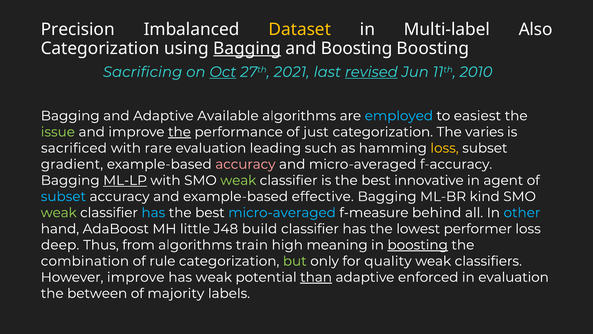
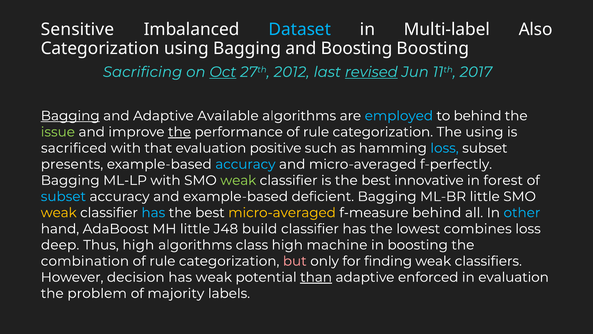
Precision: Precision -> Sensitive (78, 30)
Dataset colour: yellow -> light blue (300, 30)
Bagging underline: present -> none (247, 48)
2021: 2021 -> 2012 (292, 72)
2010: 2010 -> 2017 (476, 72)
Bagging underline: none -> present (70, 116)
to easiest: easiest -> behind (478, 116)
performance of just: just -> rule (316, 132)
The varies: varies -> using (484, 132)
rare: rare -> that (158, 148)
leading: leading -> positive (276, 148)
loss colour: yellow -> light blue (445, 148)
gradient: gradient -> presents (72, 164)
accuracy colour: pink -> light blue (245, 164)
f-accuracy: f-accuracy -> f-perfectly (456, 164)
ML-LP underline: present -> none (125, 180)
agent: agent -> forest (503, 180)
effective: effective -> deficient (323, 196)
ML-BR kind: kind -> little (485, 196)
weak colour: light green -> yellow (59, 212)
micro-averaged colour: light blue -> yellow (282, 212)
performer: performer -> combines (478, 229)
Thus from: from -> high (138, 245)
train: train -> class (252, 245)
meaning: meaning -> machine (337, 245)
boosting underline: present -> none (418, 245)
but colour: light green -> pink (295, 261)
quality: quality -> finding (388, 261)
However improve: improve -> decision (136, 277)
between: between -> problem (97, 293)
